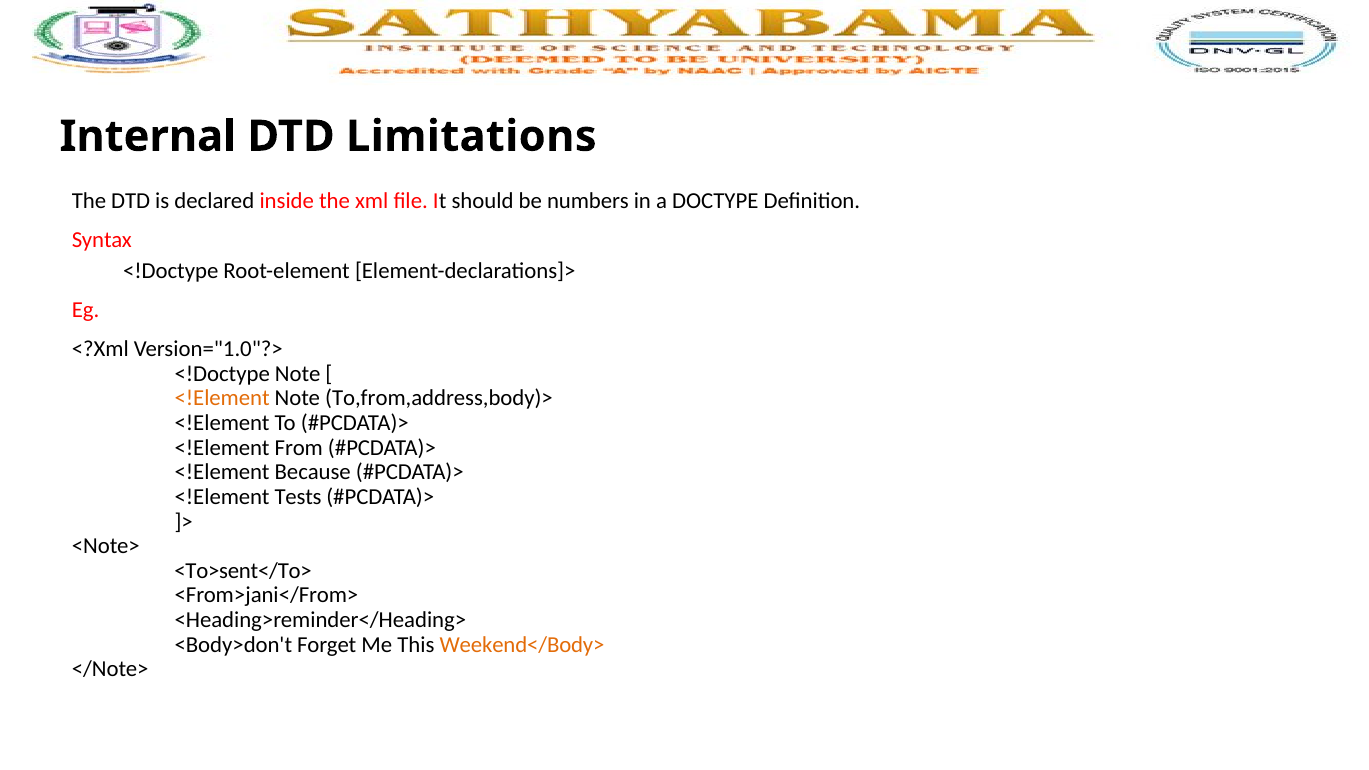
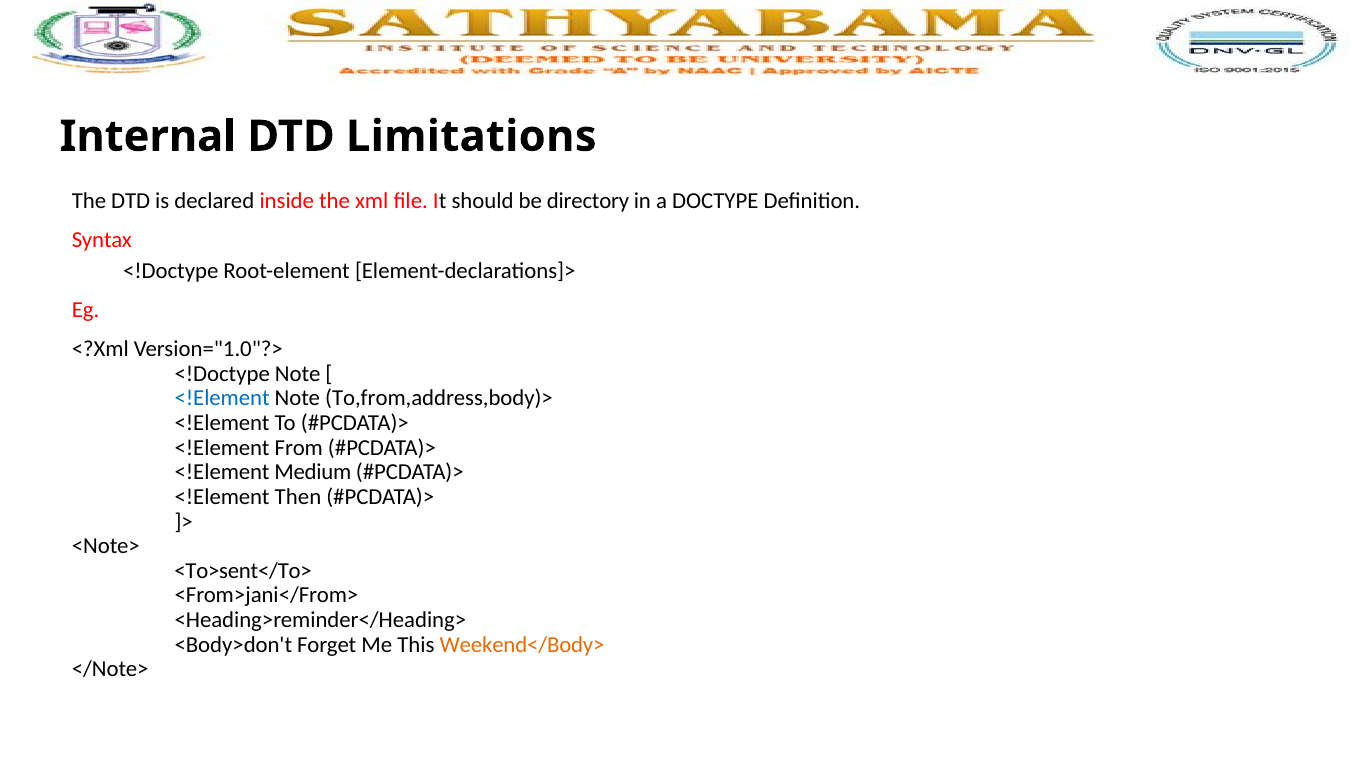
numbers: numbers -> directory (588, 201)
<!Element colour: orange -> blue (222, 398)
Because: Because -> Medium (313, 472)
Tests: Tests -> Then (298, 497)
